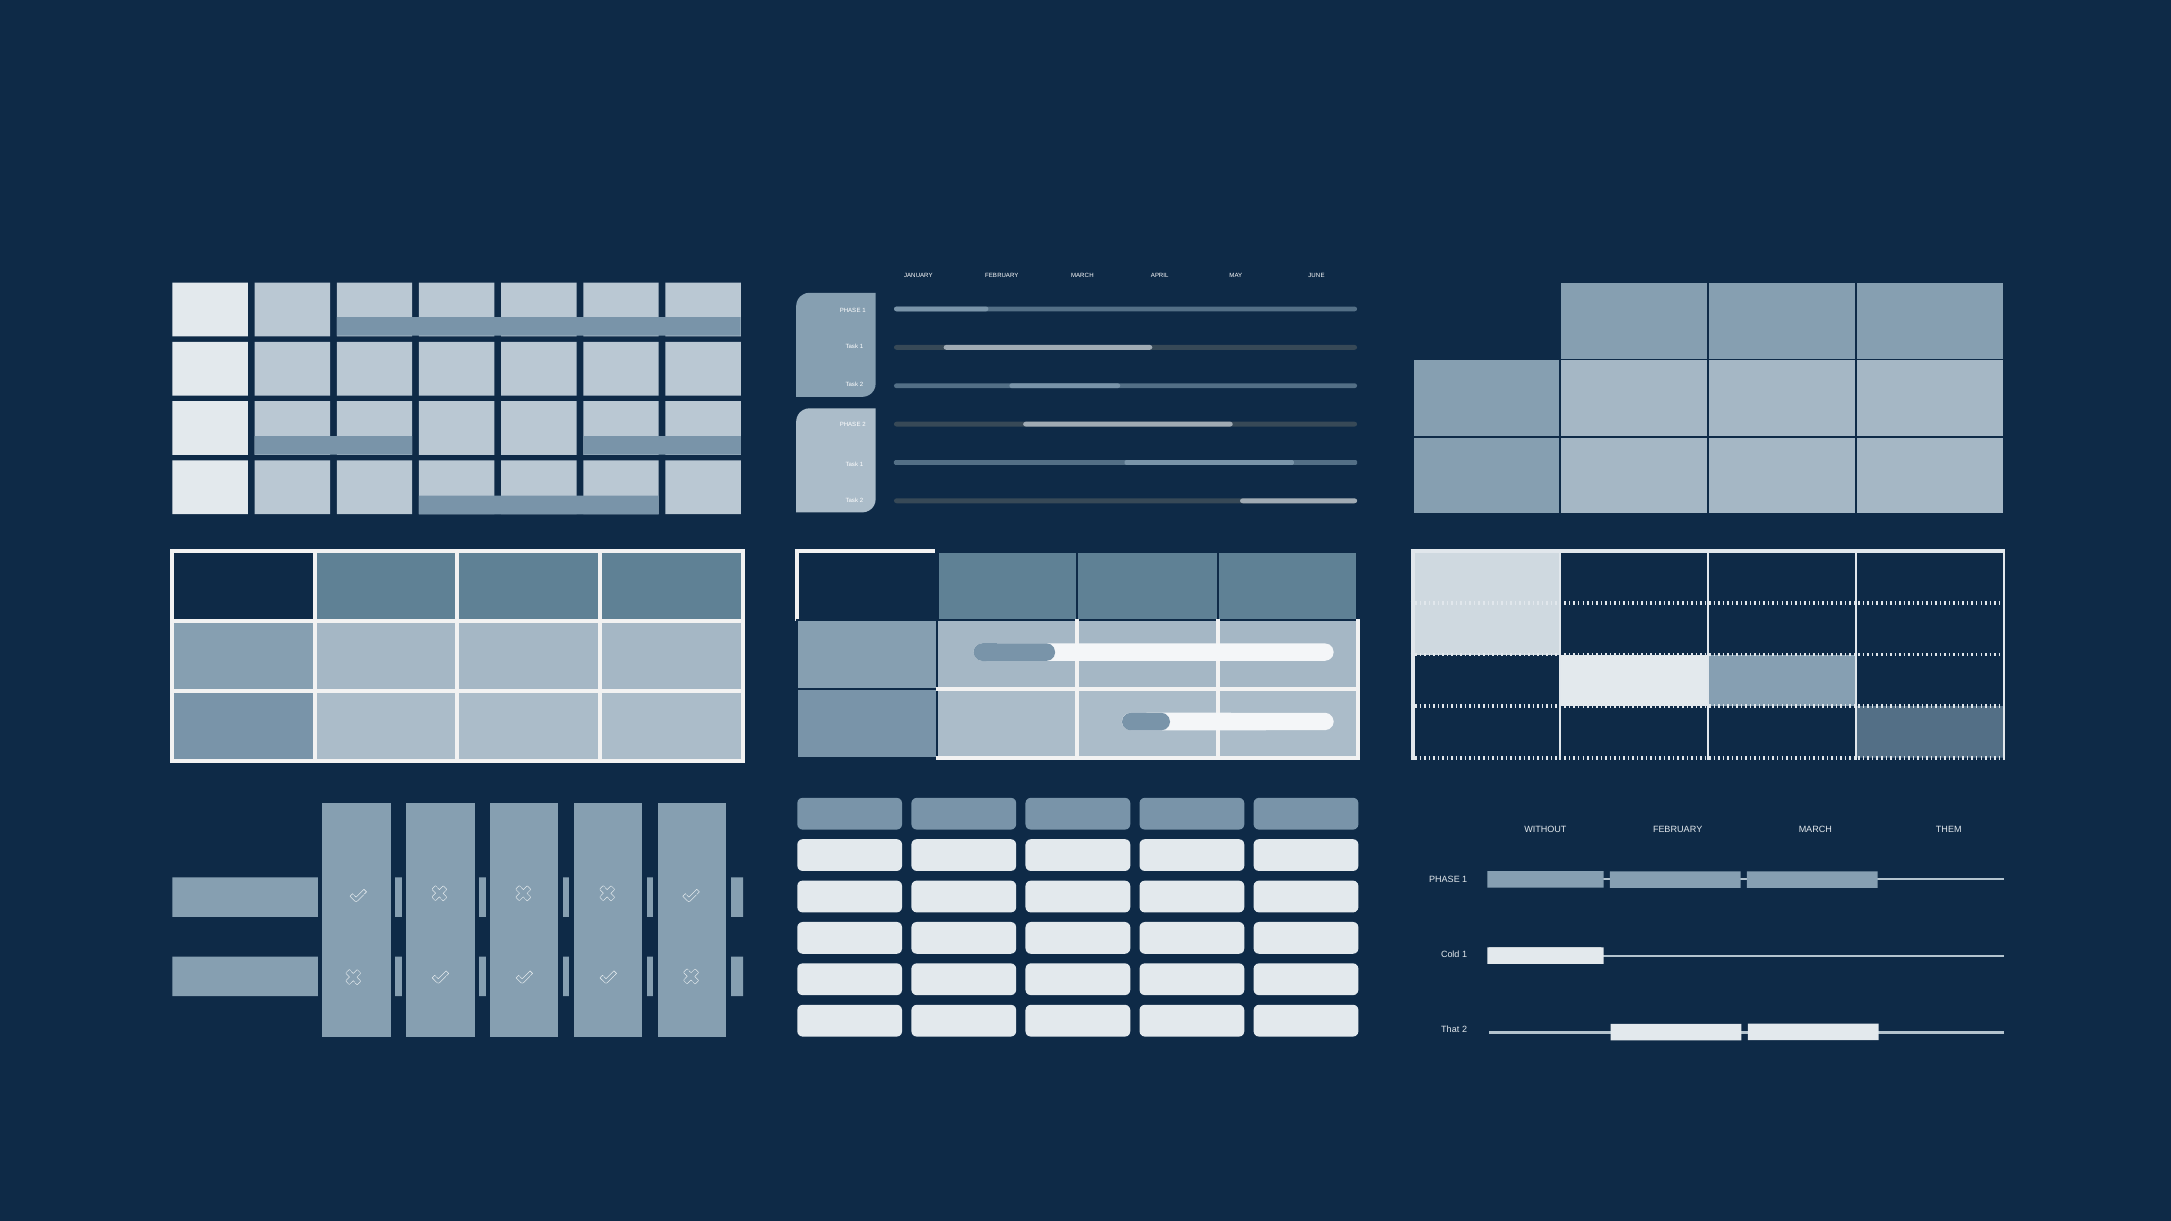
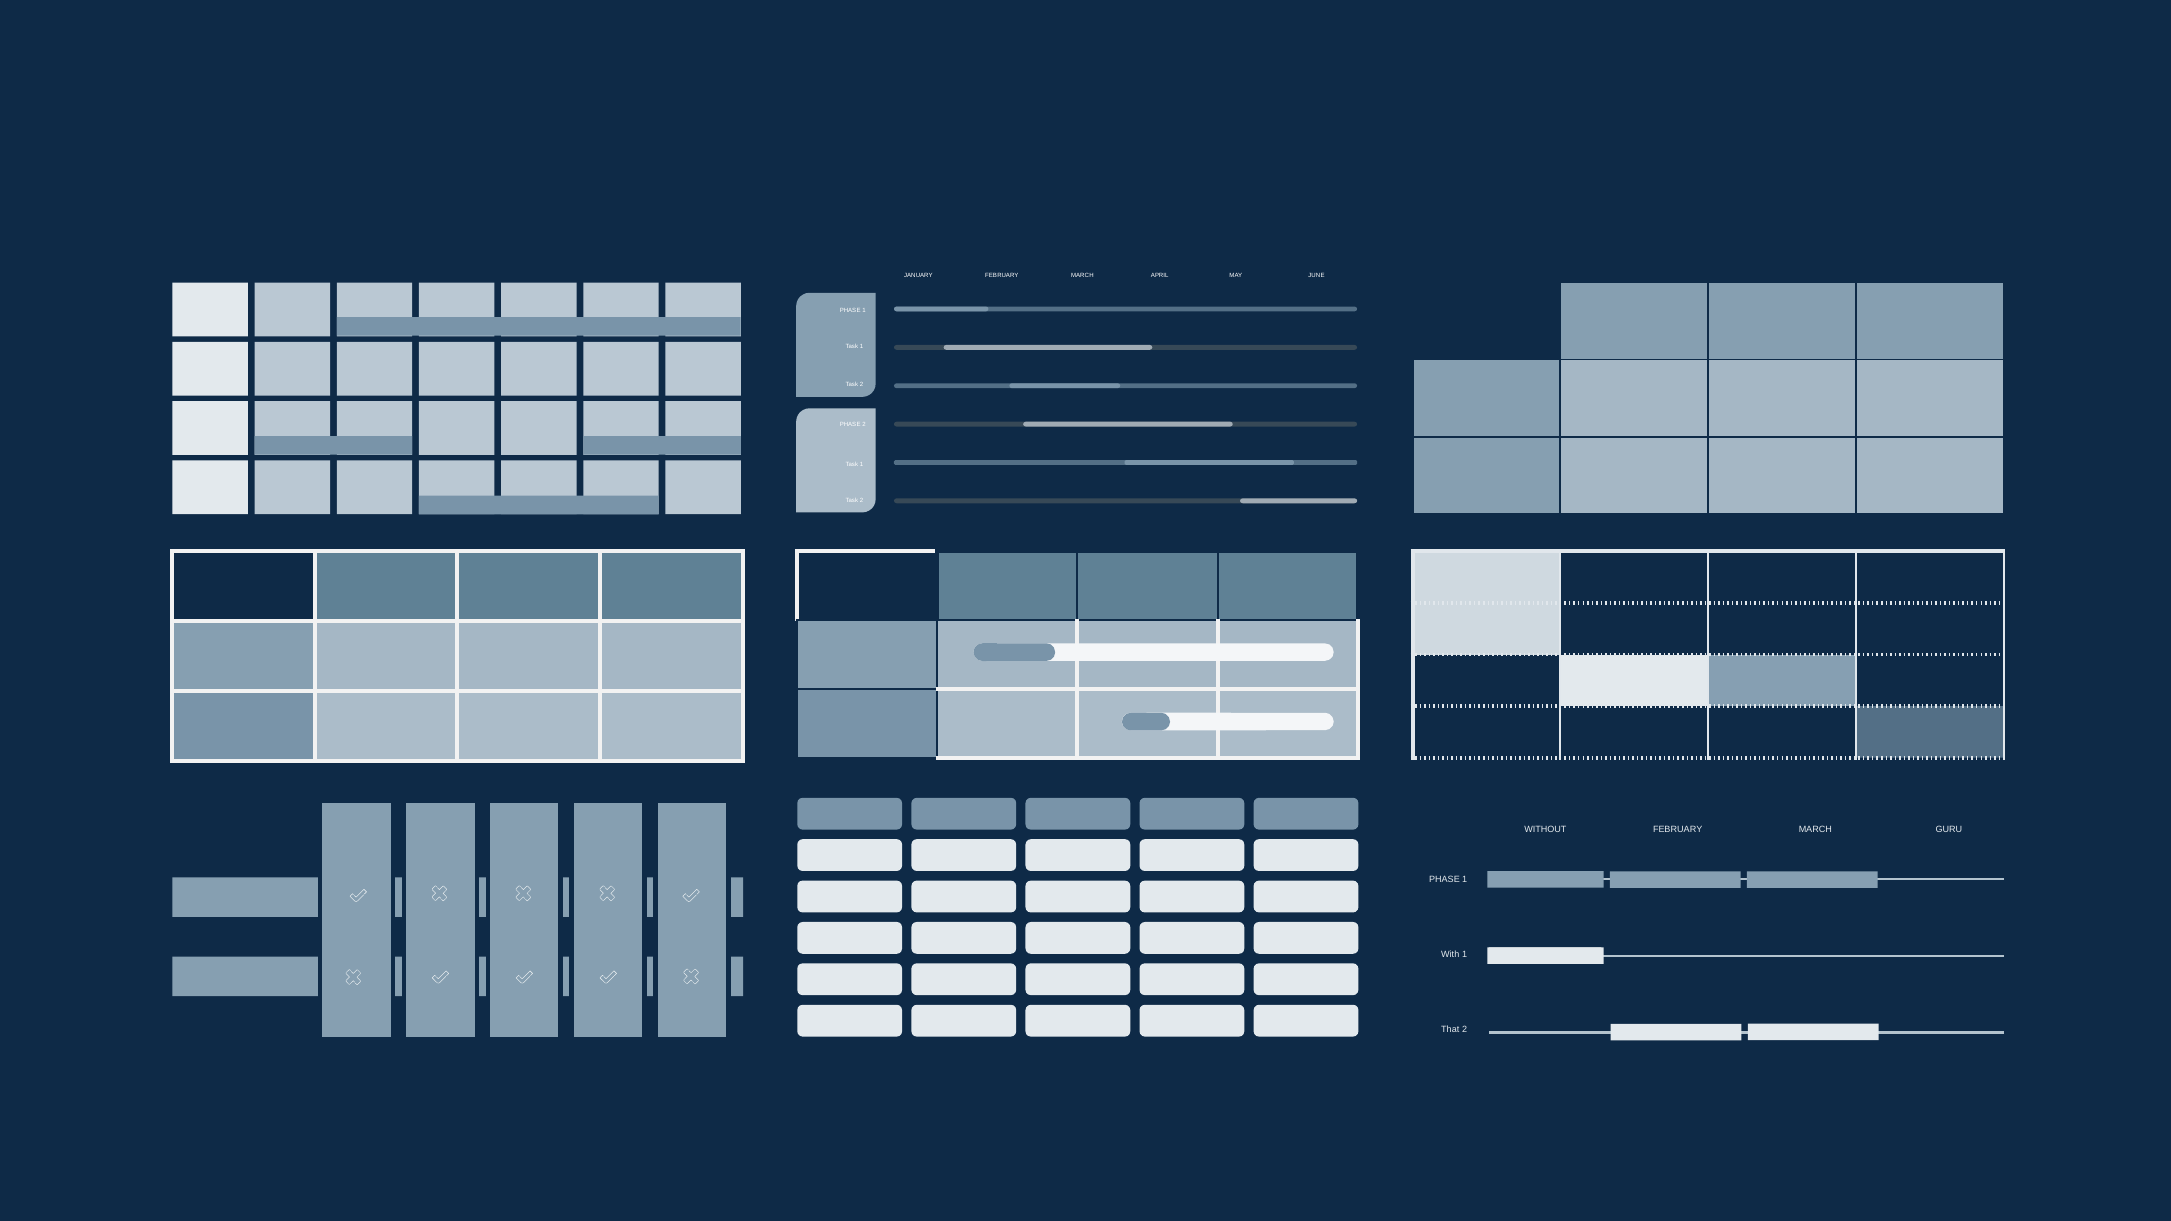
THEM: THEM -> GURU (1949, 830)
Cold: Cold -> With (1450, 955)
